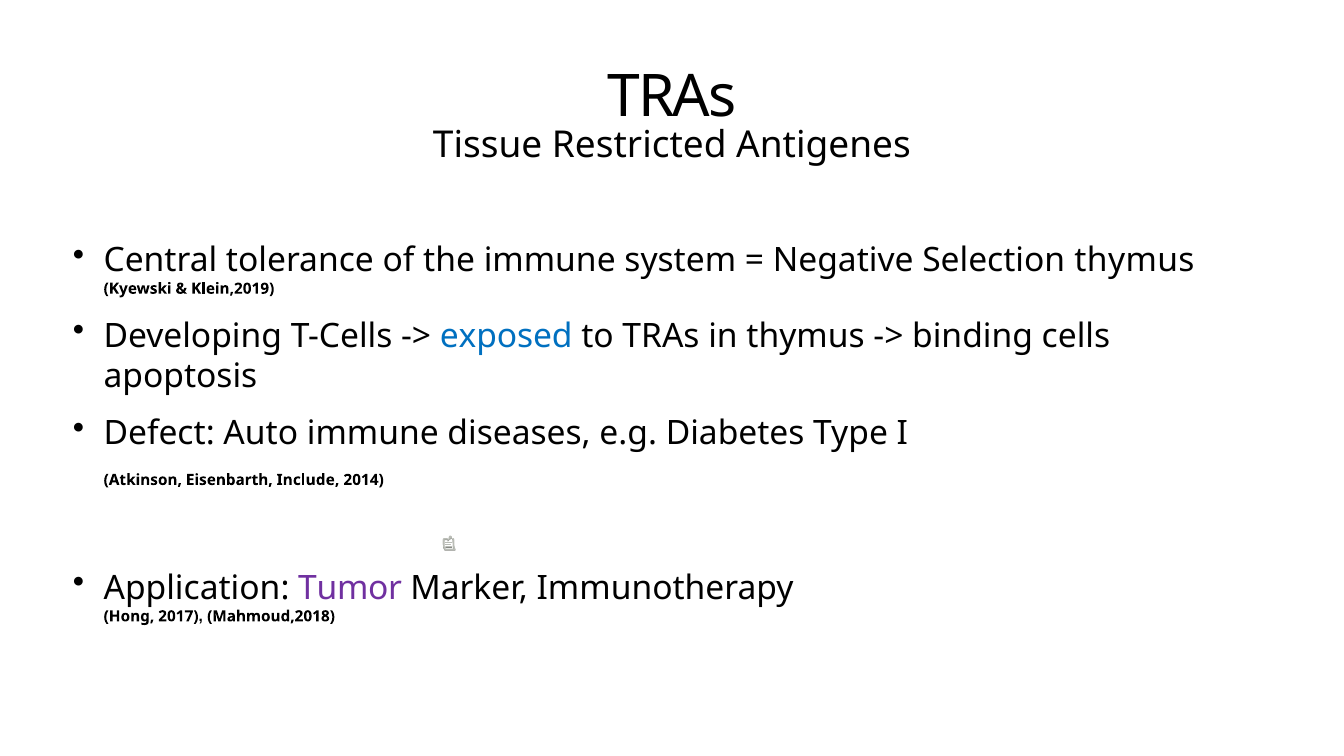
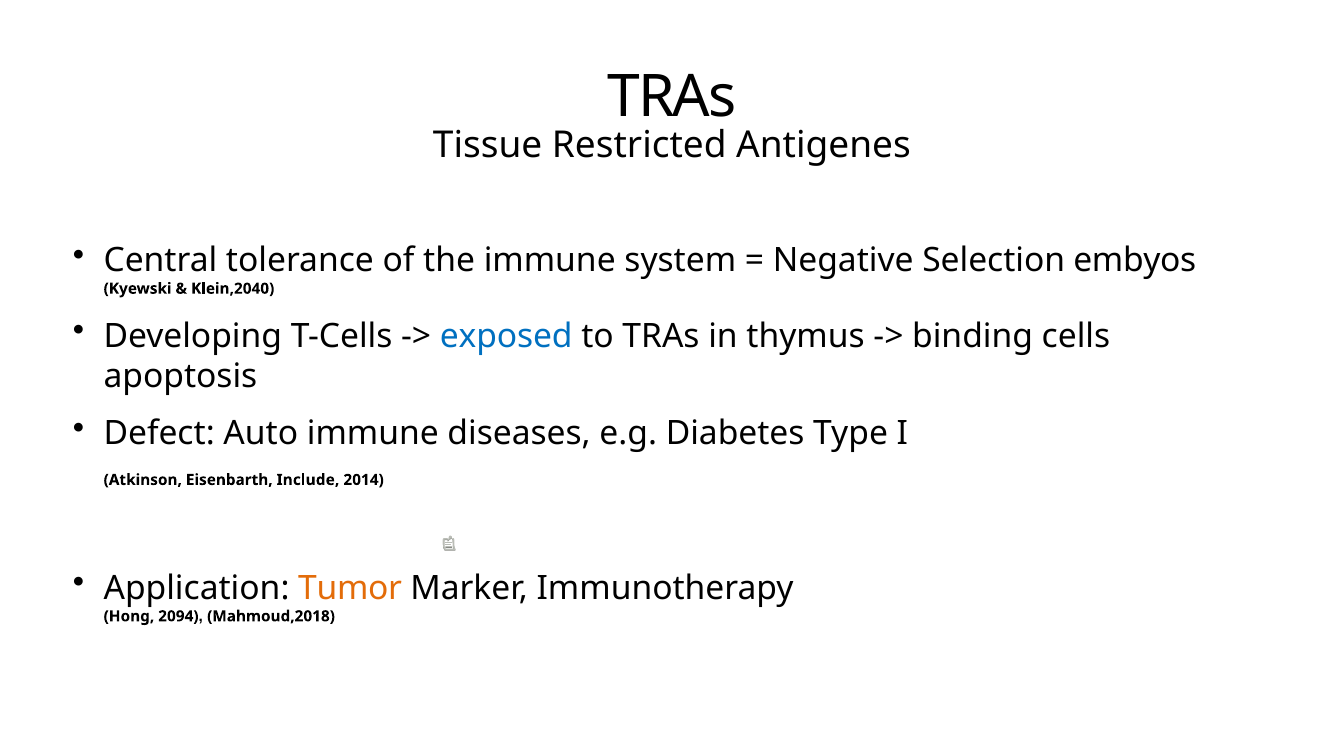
Selection thymus: thymus -> embyos (1135, 260)
Klein,2019: Klein,2019 -> Klein,2040 (233, 289)
Tumor colour: purple -> orange (350, 588)
2017: 2017 -> 2094 (178, 616)
